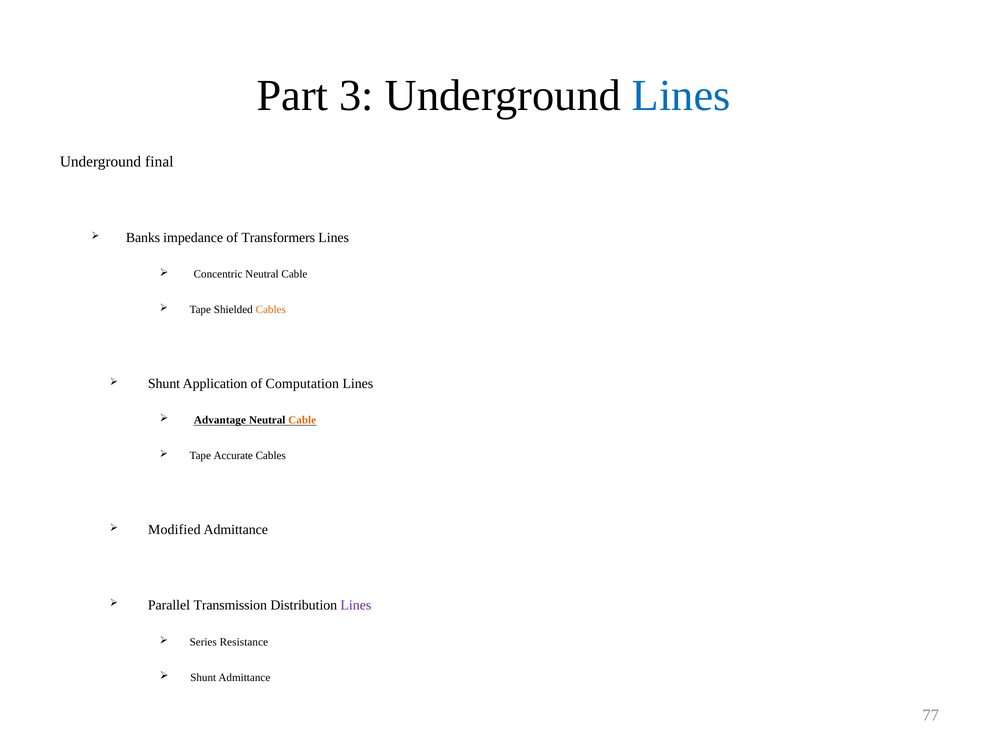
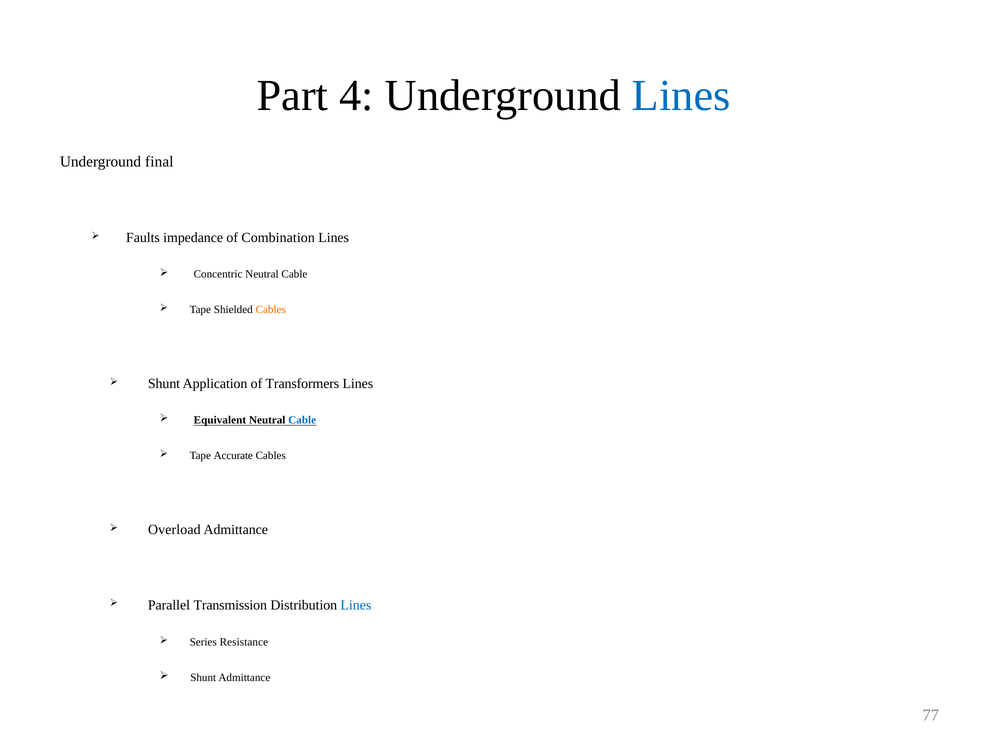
3: 3 -> 4 (357, 96)
Banks: Banks -> Faults (143, 238)
Transformers: Transformers -> Combination (278, 238)
Computation: Computation -> Transformers (302, 384)
Advantage: Advantage -> Equivalent (220, 420)
Cable colour: orange -> blue (302, 420)
Modified: Modified -> Overload (174, 530)
Lines colour: purple -> blue (356, 605)
